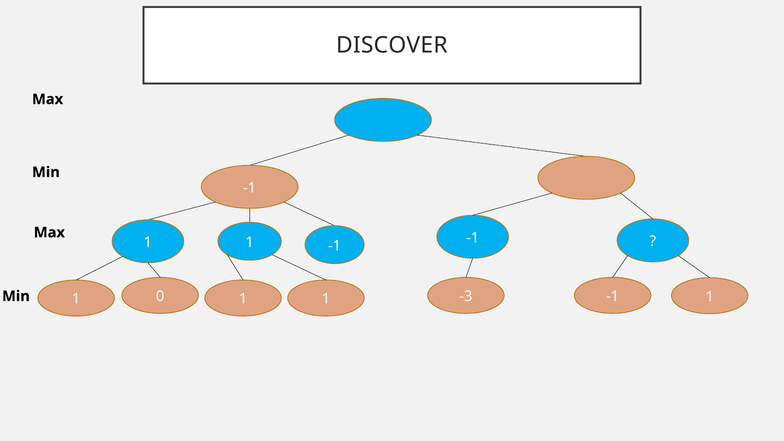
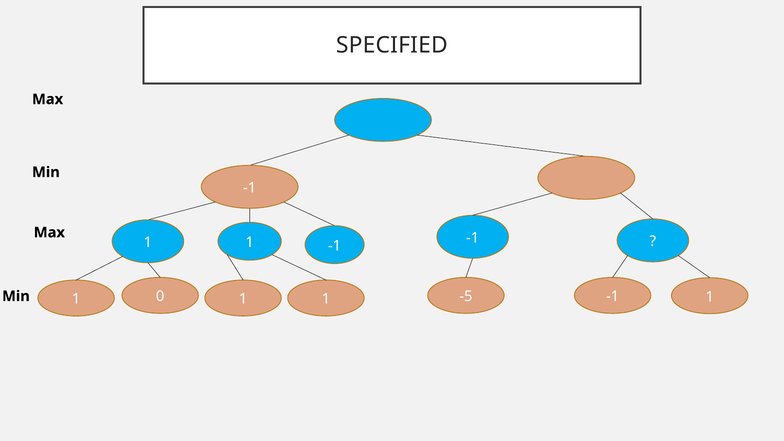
DISCOVER: DISCOVER -> SPECIFIED (392, 45)
-3: -3 -> -5 (466, 296)
